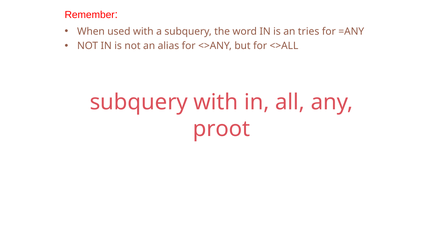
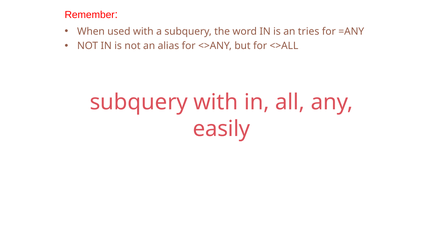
proot: proot -> easily (222, 129)
